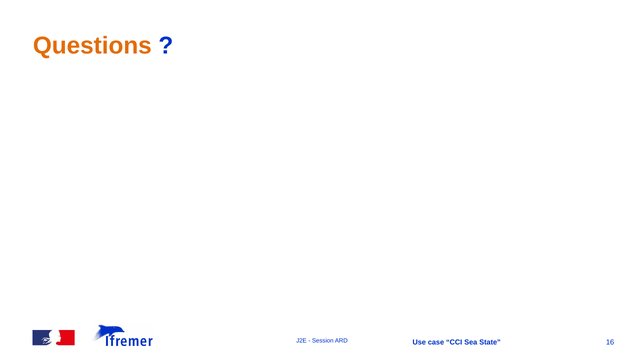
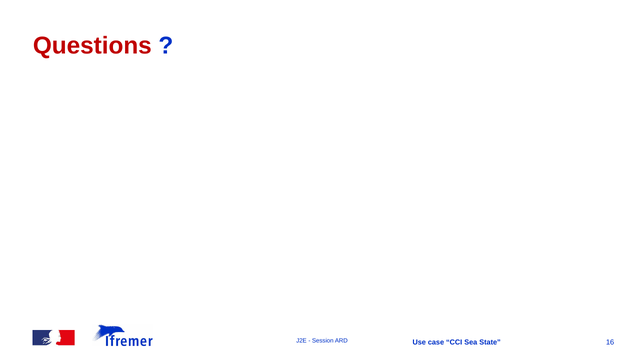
Questions colour: orange -> red (92, 46)
